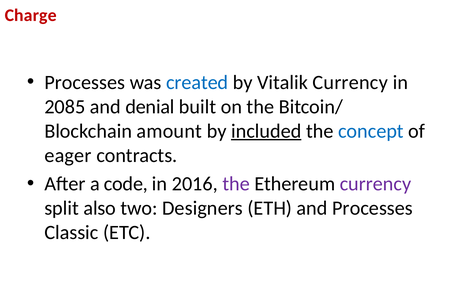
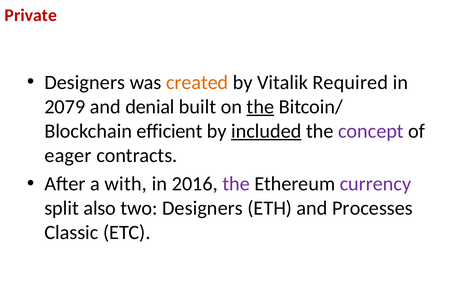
Charge: Charge -> Private (31, 15)
Processes: Processes -> Designers (85, 82)
created colour: blue -> orange (197, 82)
Vitalik Currency: Currency -> Required (350, 82)
2085: 2085 -> 2079 (65, 106)
the underline: none -> present (260, 106)
amount: amount -> efficient (169, 131)
concept colour: blue -> purple (371, 131)
code: code -> with (126, 183)
